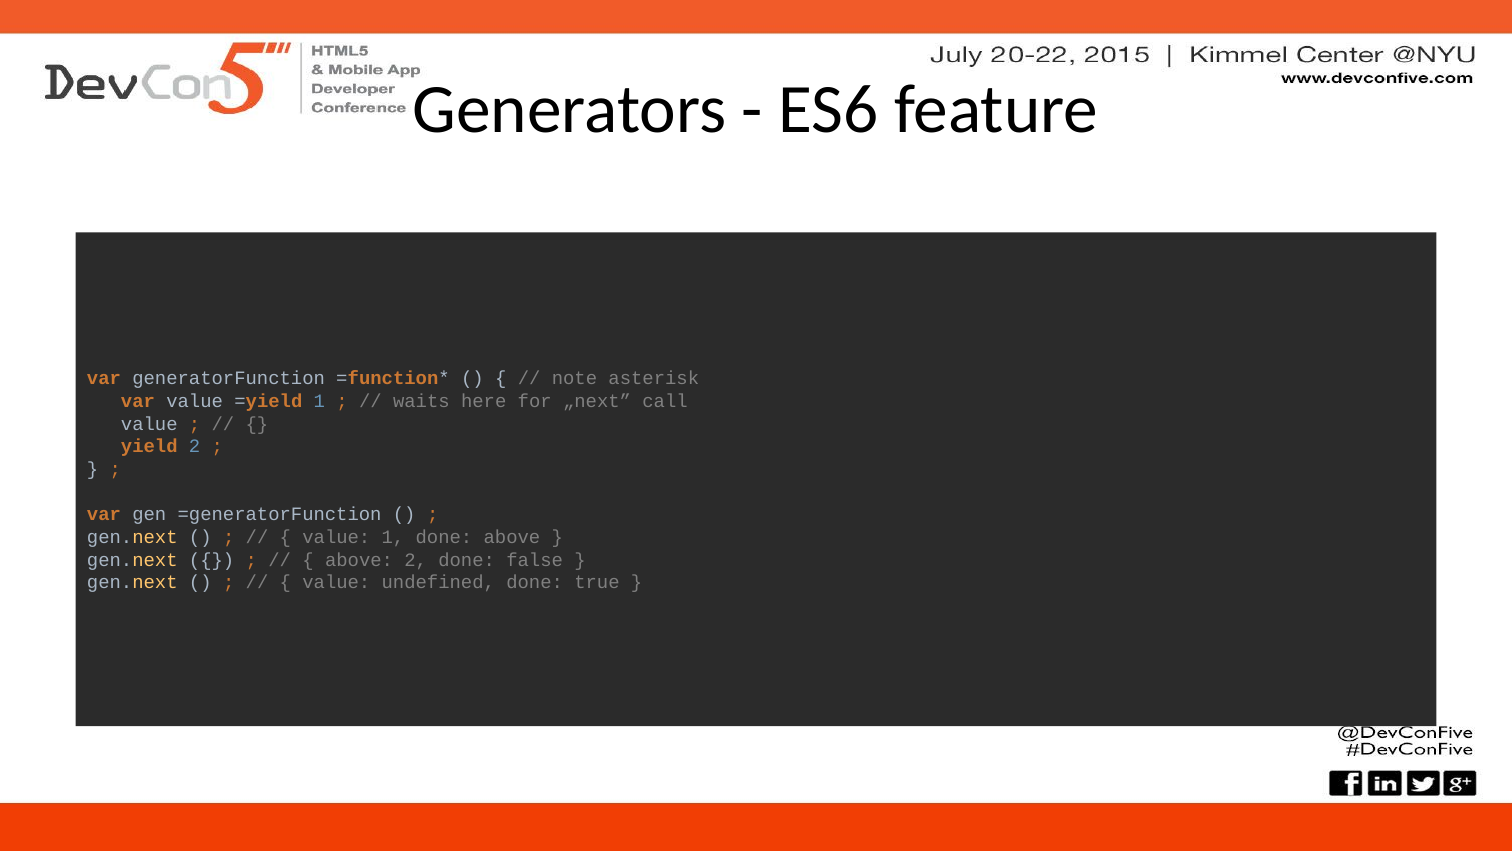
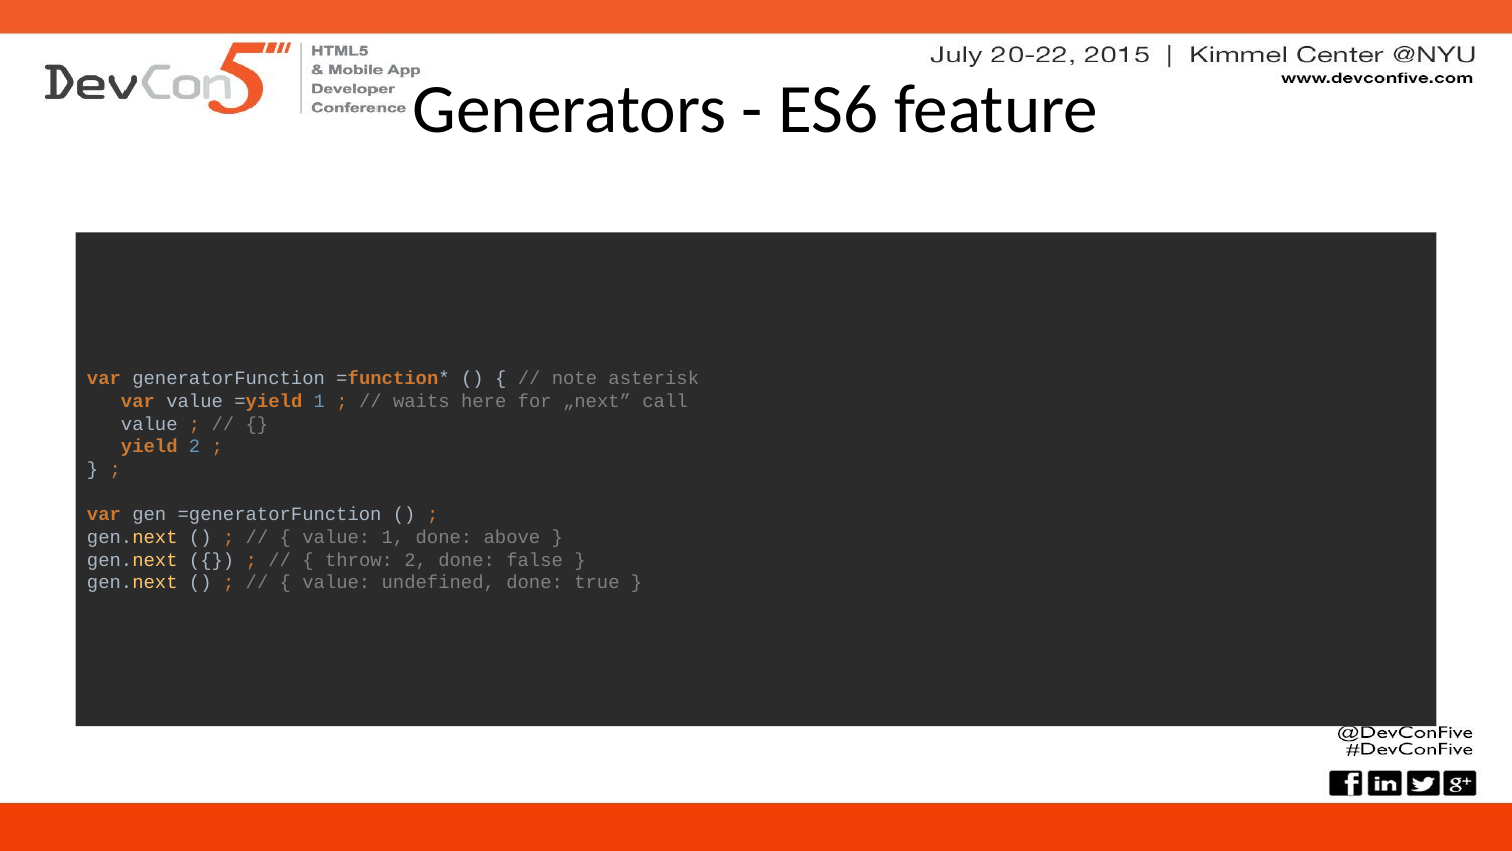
above: above -> throw (359, 560)
